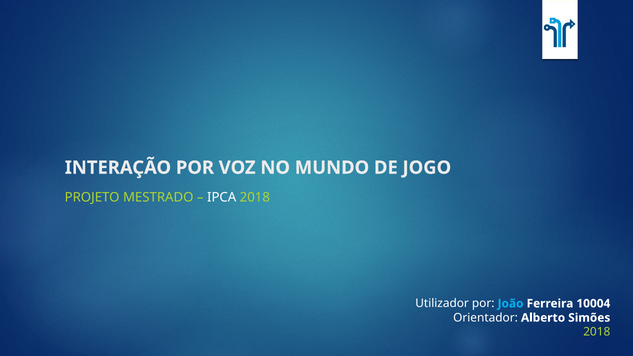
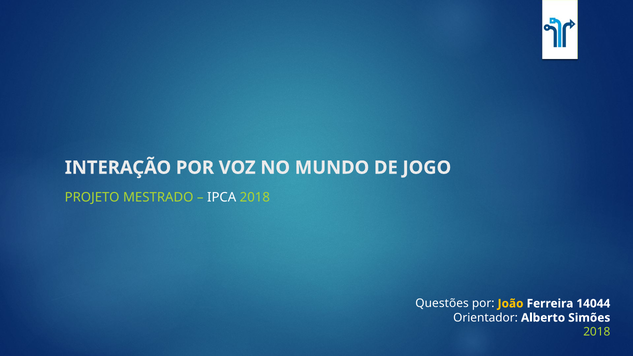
Utilizador: Utilizador -> Questões (442, 304)
João colour: light blue -> yellow (511, 304)
10004: 10004 -> 14044 (593, 304)
